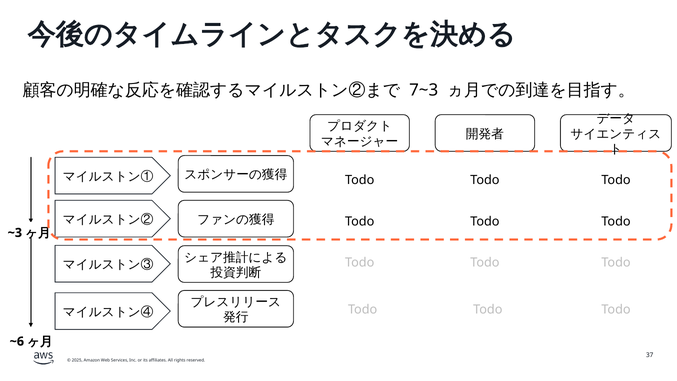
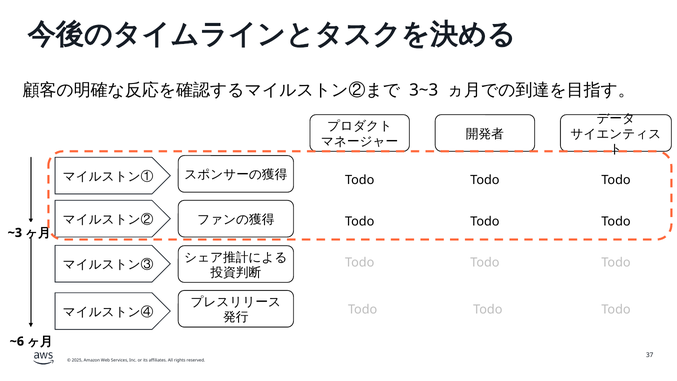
7~3: 7~3 -> 3~3 (424, 90)
